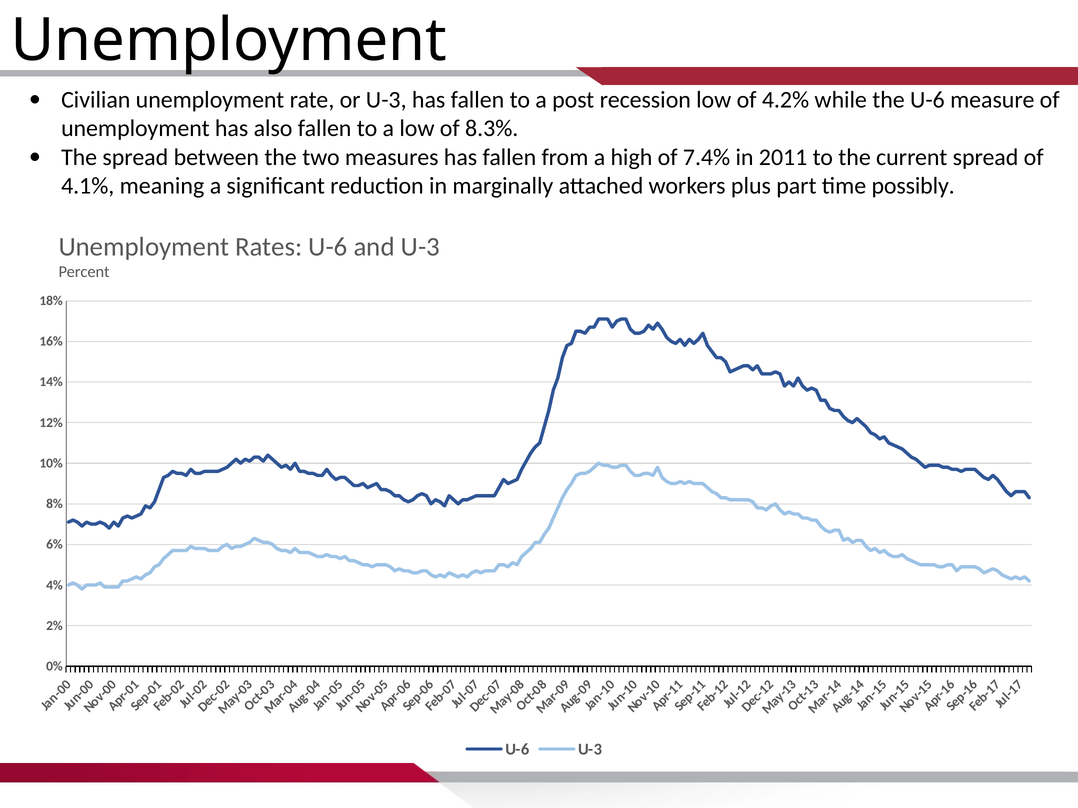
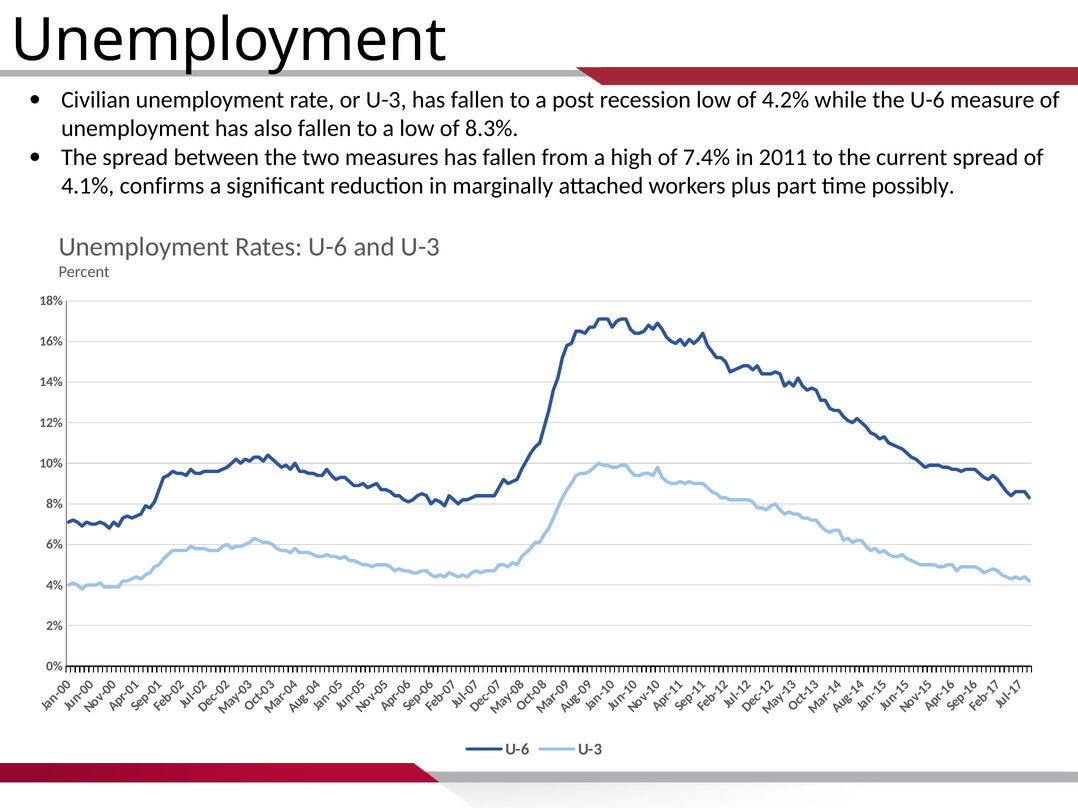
meaning: meaning -> confirms (162, 186)
